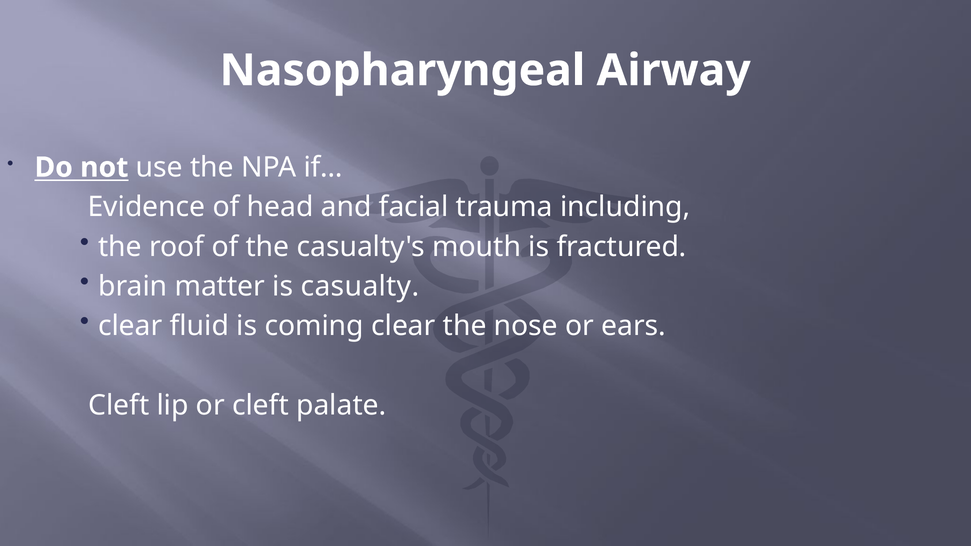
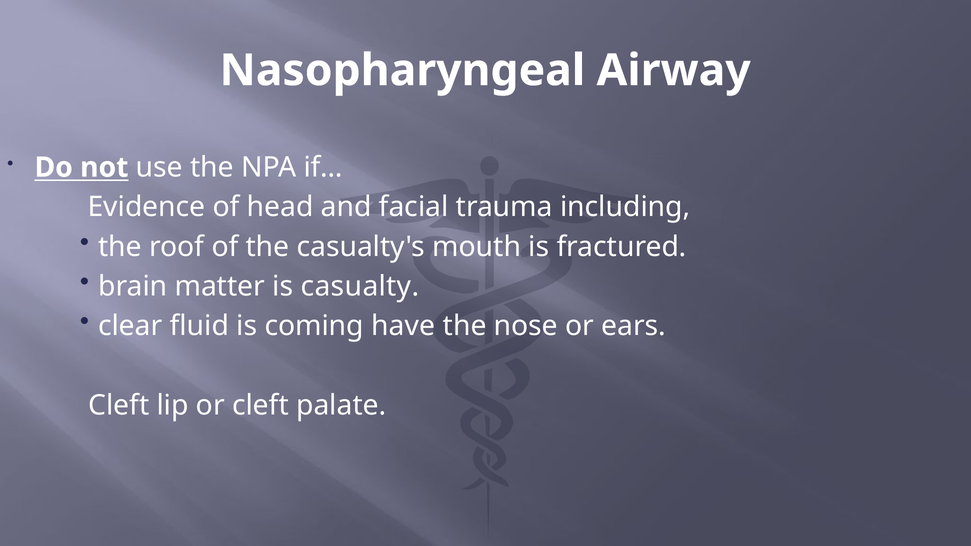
coming clear: clear -> have (403, 326)
